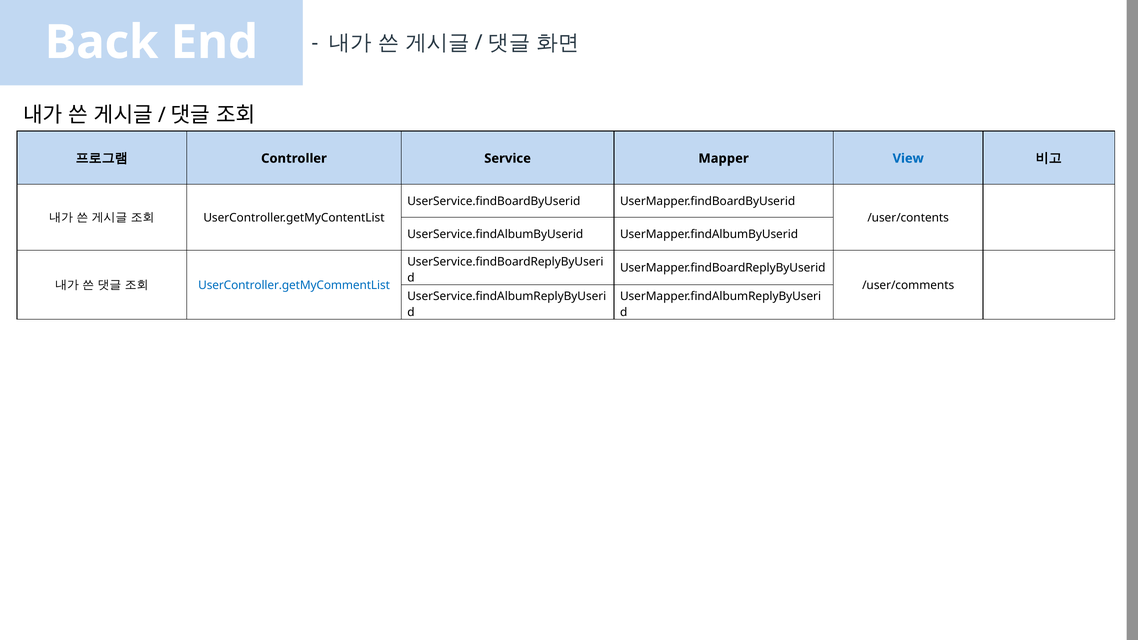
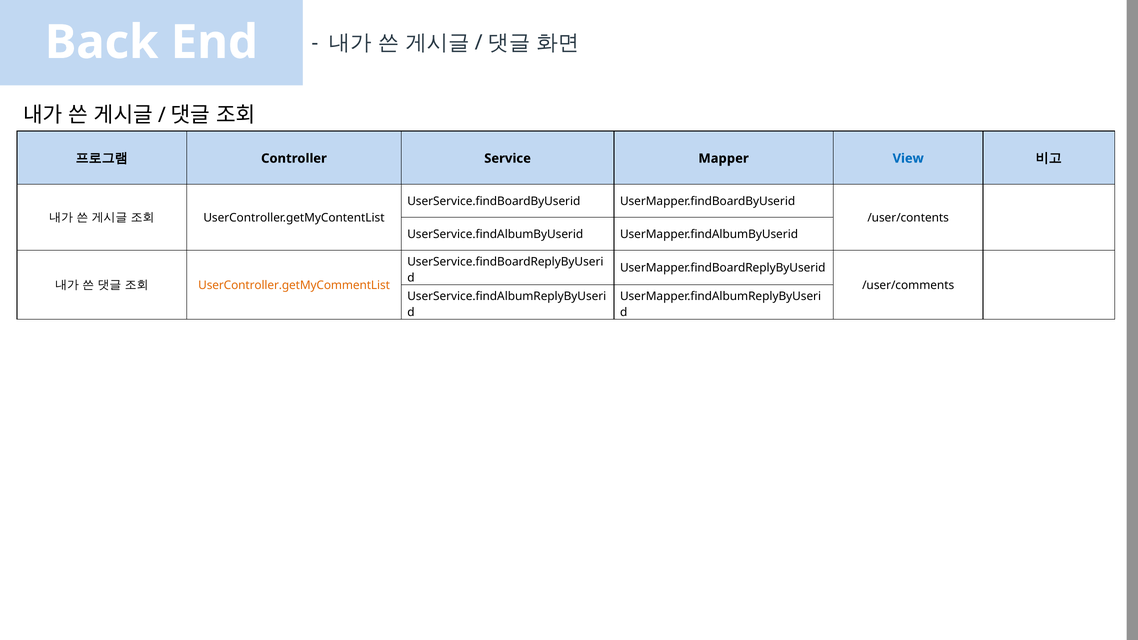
UserController.getMyCommentList colour: blue -> orange (294, 285)
